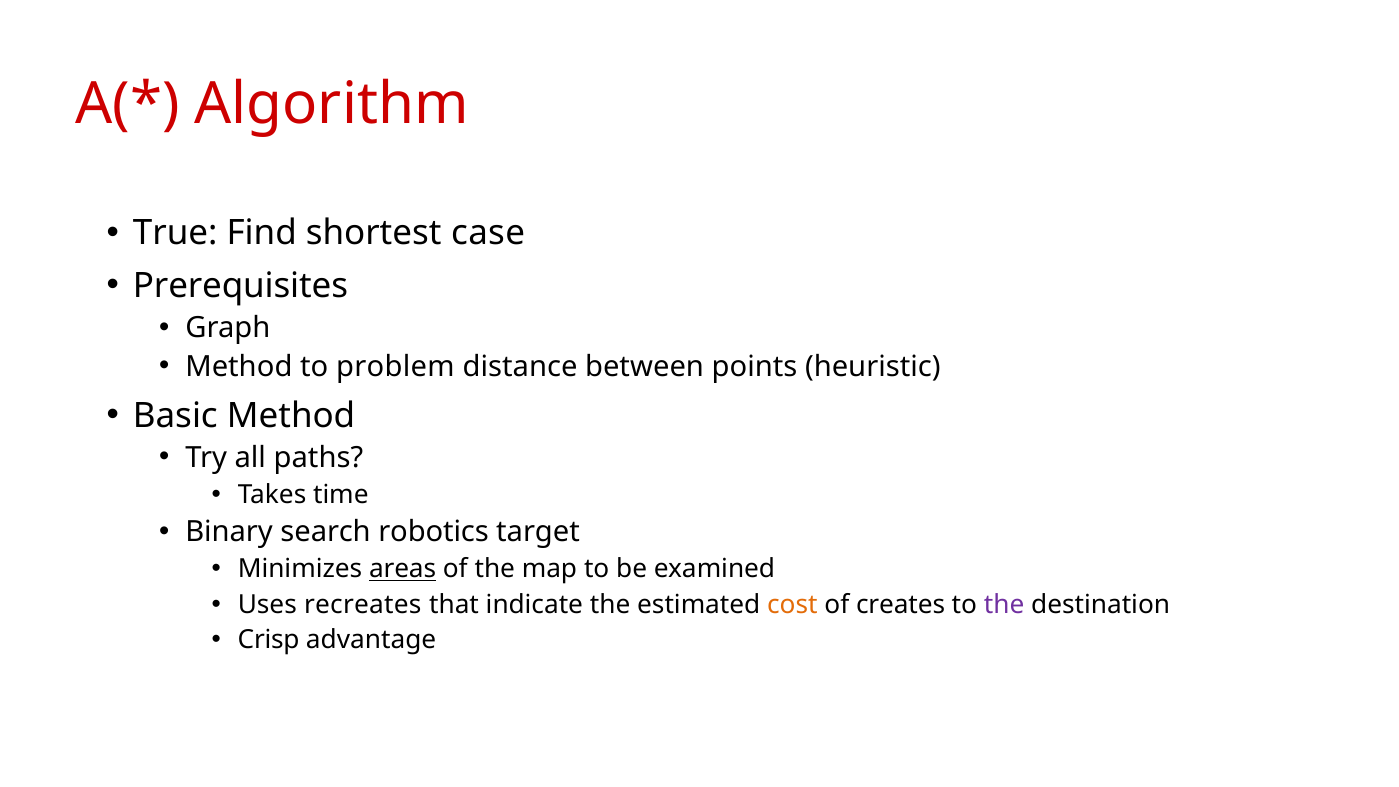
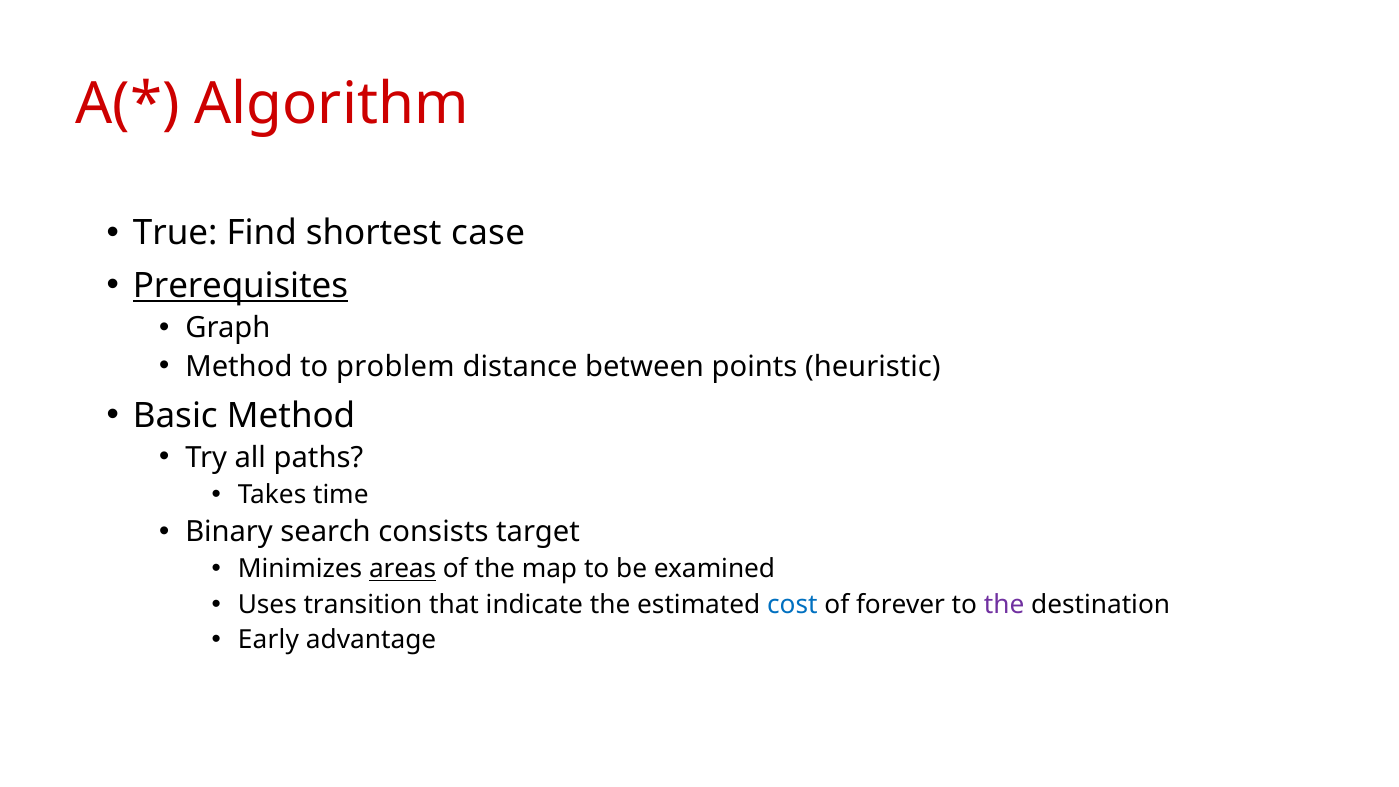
Prerequisites underline: none -> present (240, 286)
robotics: robotics -> consists (433, 532)
recreates: recreates -> transition (363, 605)
cost colour: orange -> blue (792, 605)
creates: creates -> forever (901, 605)
Crisp: Crisp -> Early (268, 640)
